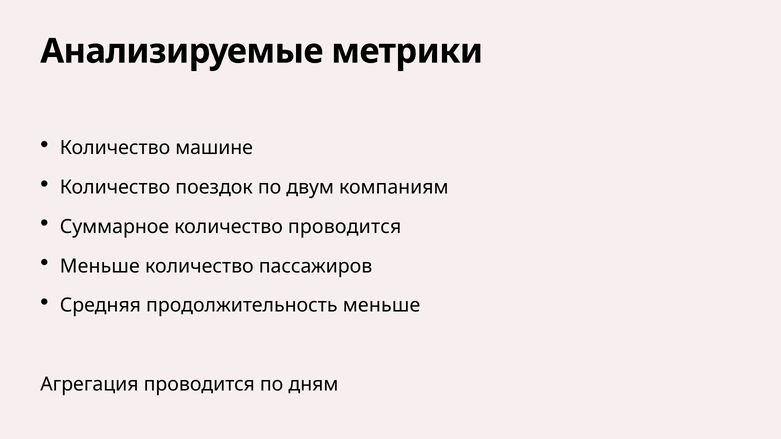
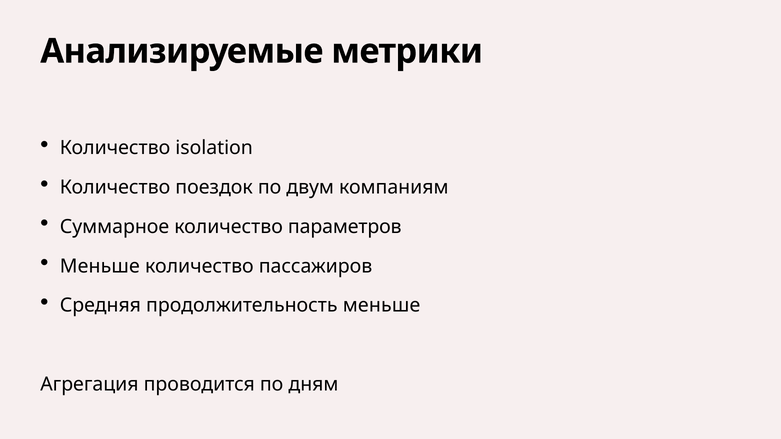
машине: машине -> isolation (214, 148)
количество проводится: проводится -> параметров (345, 227)
